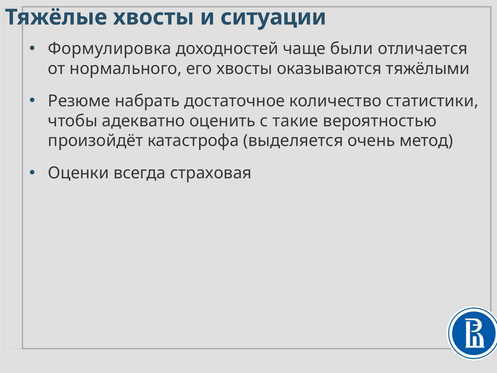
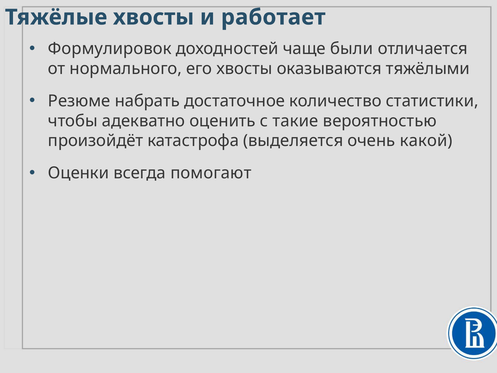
ситуации: ситуации -> работает (273, 17)
Формулировка: Формулировка -> Формулировок (110, 49)
метод: метод -> какой (426, 141)
страховая: страховая -> помогают (211, 173)
